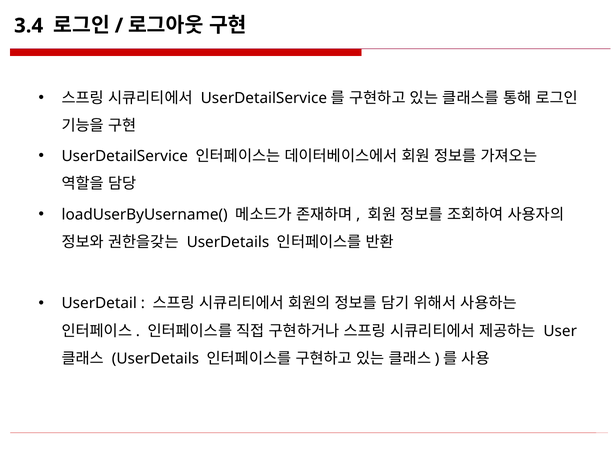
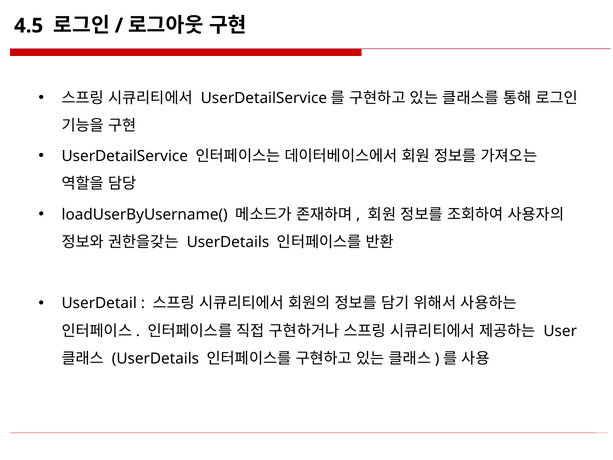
3.4: 3.4 -> 4.5 (29, 26)
